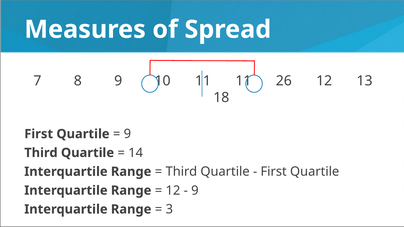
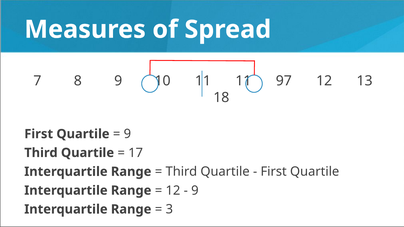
26: 26 -> 97 (284, 81)
14: 14 -> 17 (136, 153)
